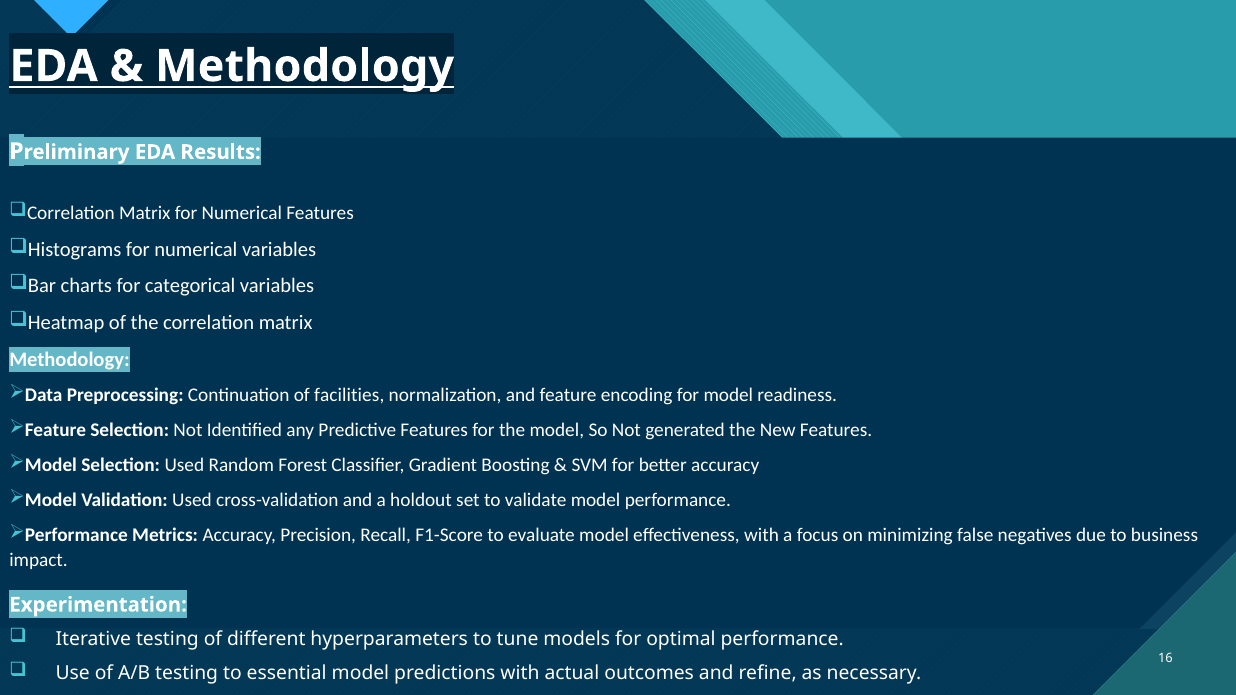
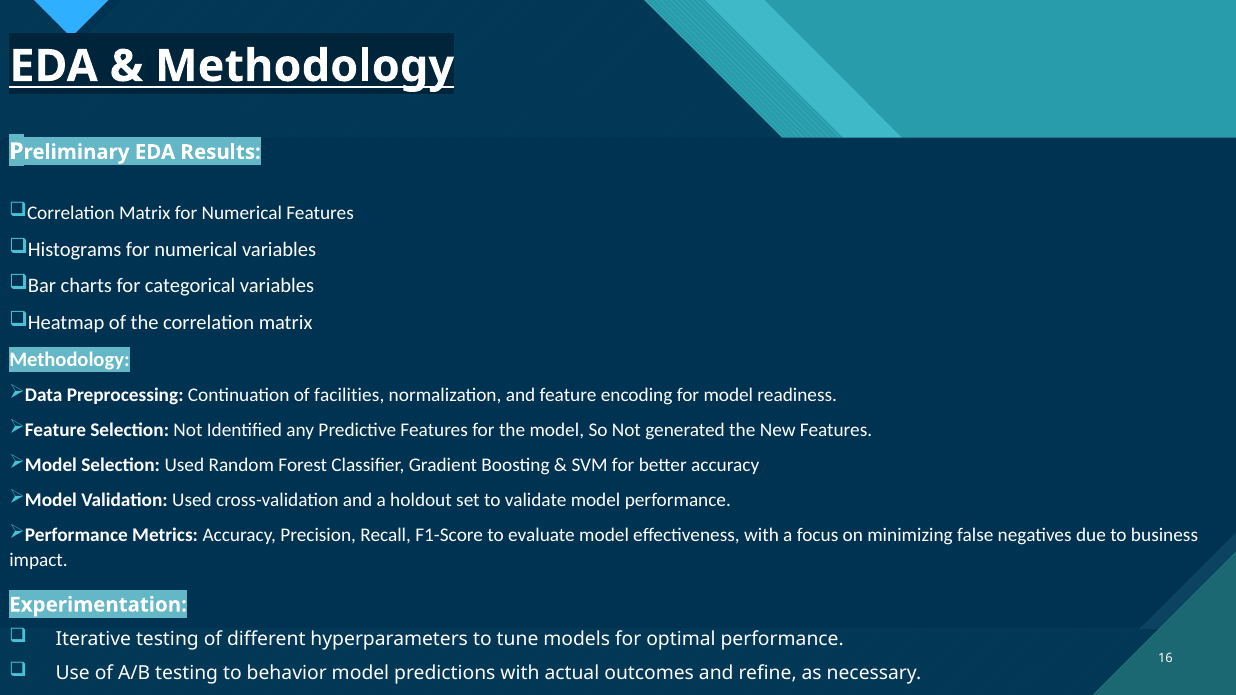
essential: essential -> behavior (287, 673)
